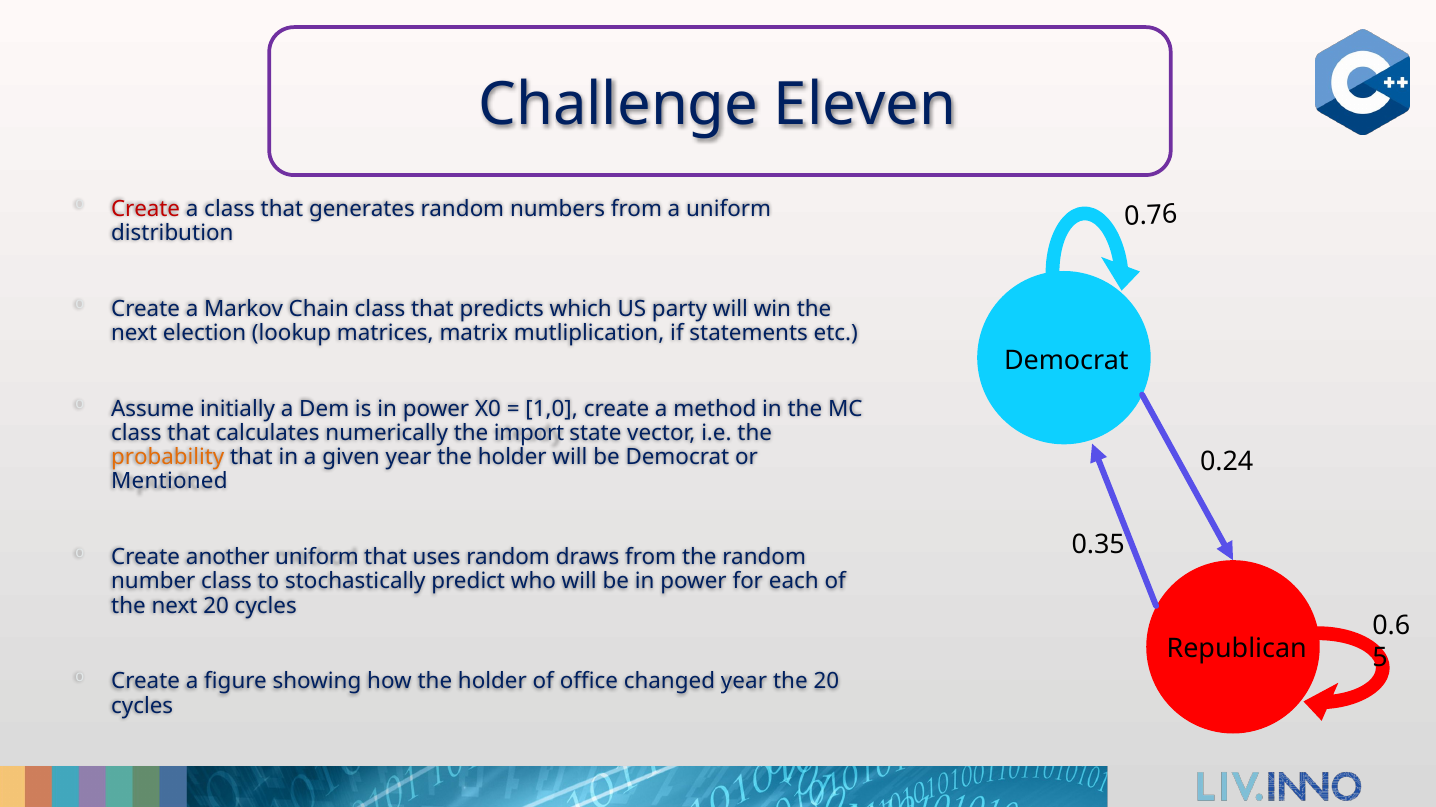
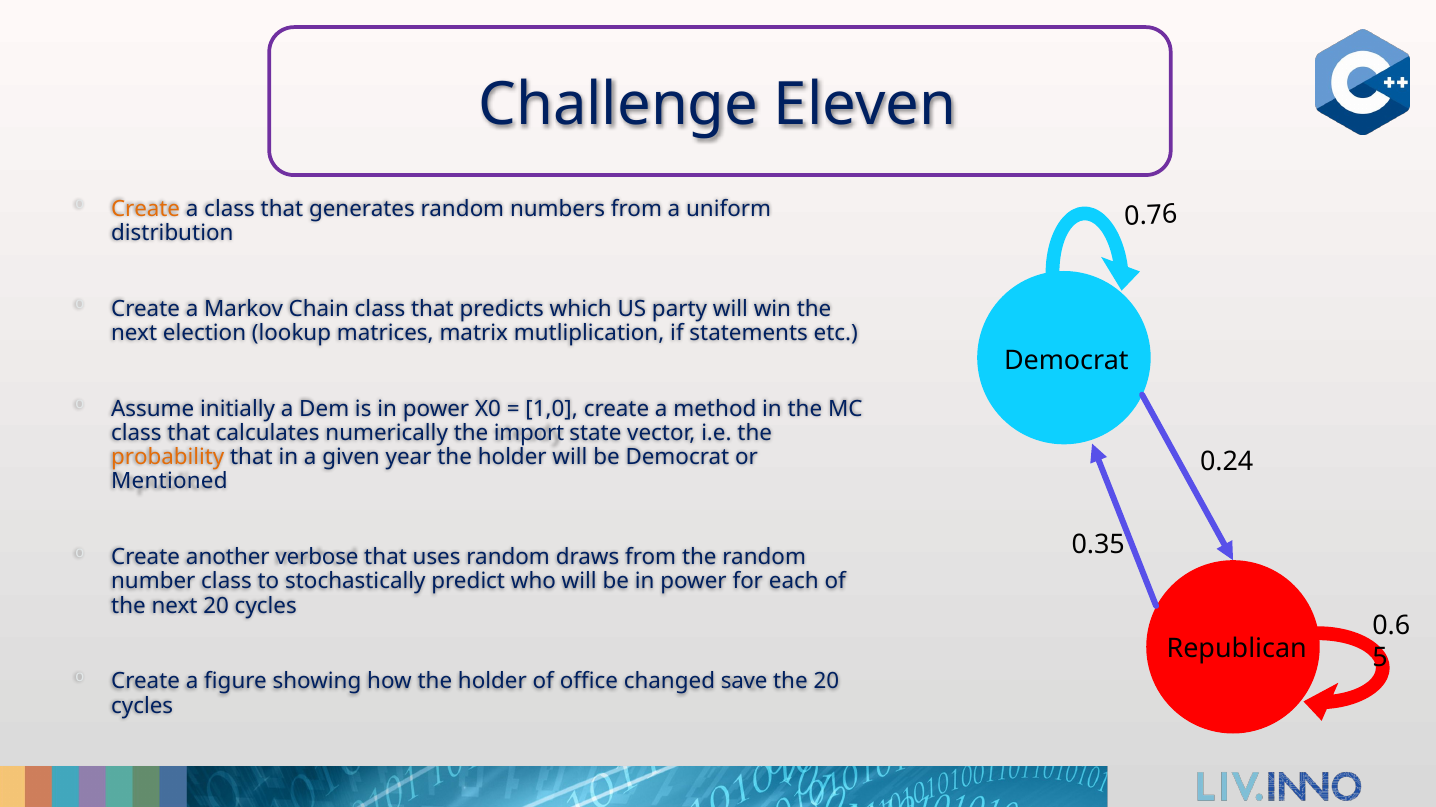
Create colour: red -> orange (146, 209)
another uniform: uniform -> verbose (317, 558)
changed year: year -> save (744, 682)
